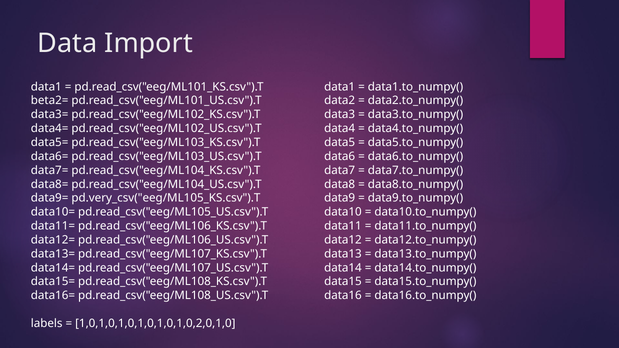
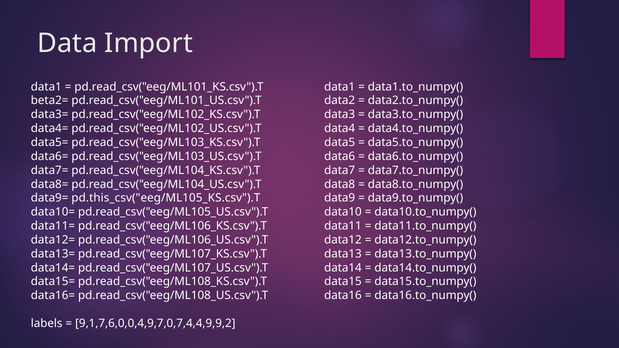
pd.very_csv("eeg/ML105_KS.csv").T: pd.very_csv("eeg/ML105_KS.csv").T -> pd.this_csv("eeg/ML105_KS.csv").T (166, 198)
1,0,1,0,1,0,1,0,1,0,1,0,2,0,1,0: 1,0,1,0,1,0,1,0,1,0,1,0,2,0,1,0 -> 9,1,7,6,0,0,4,9,7,0,7,4,4,9,9,2 (155, 324)
